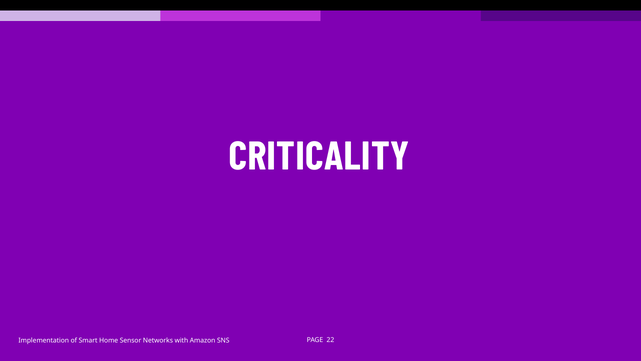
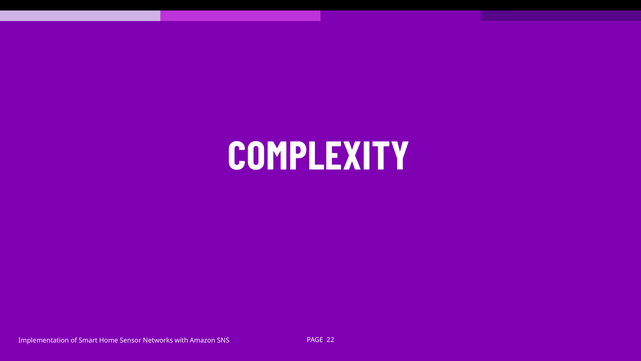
CRITICALITY: CRITICALITY -> COMPLEXITY (319, 156)
